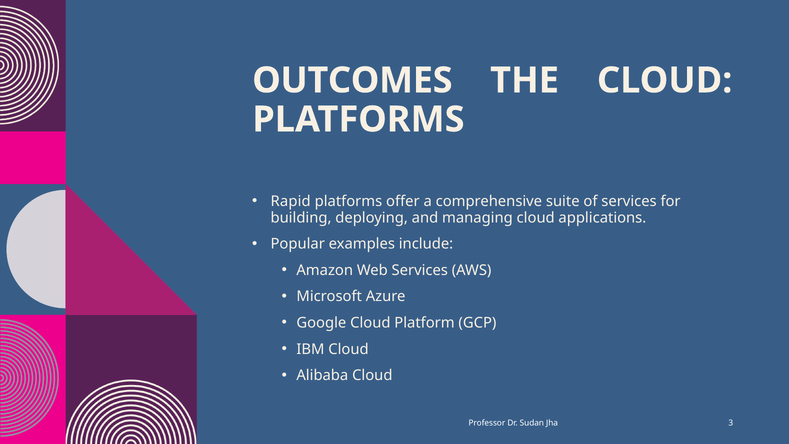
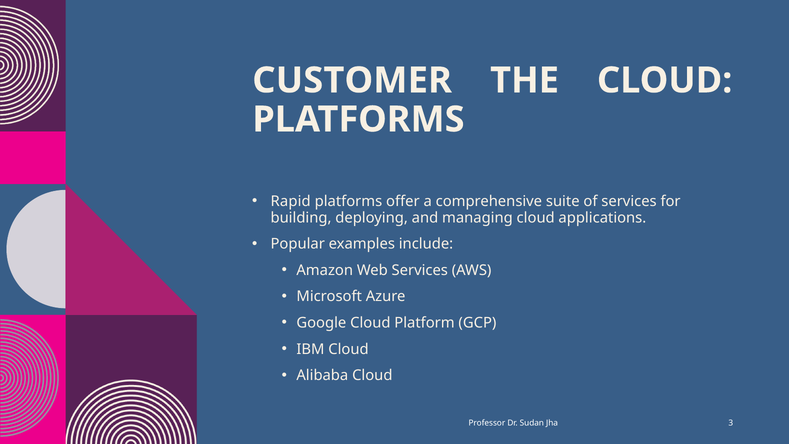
OUTCOMES: OUTCOMES -> CUSTOMER (352, 80)
